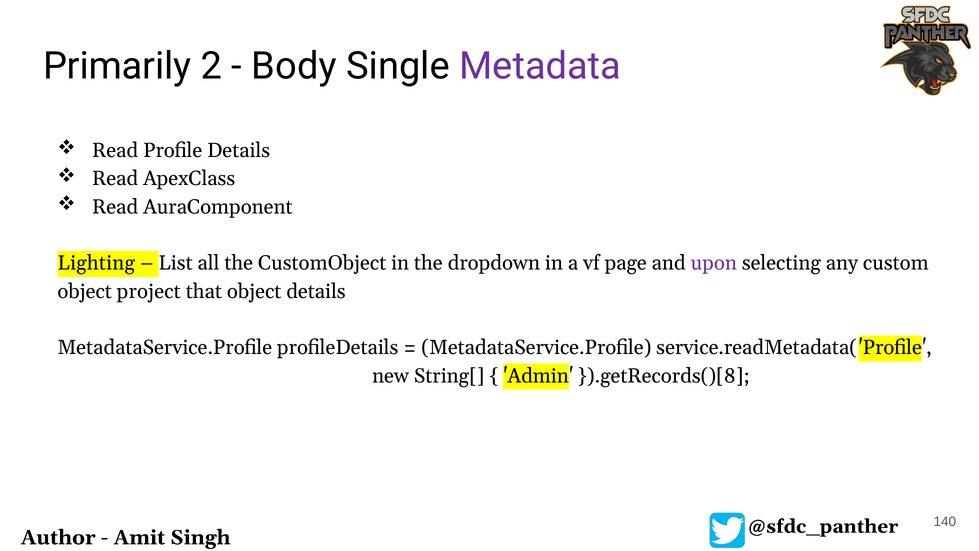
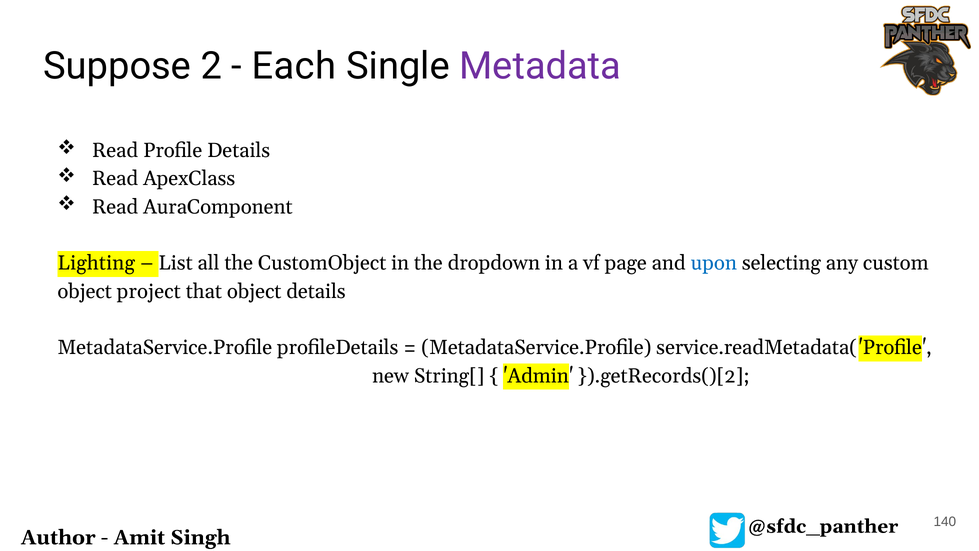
Primarily: Primarily -> Suppose (117, 66)
Body: Body -> Each (294, 66)
upon colour: purple -> blue (714, 263)
}).getRecords()[8: }).getRecords()[8 -> }).getRecords()[2 (664, 376)
